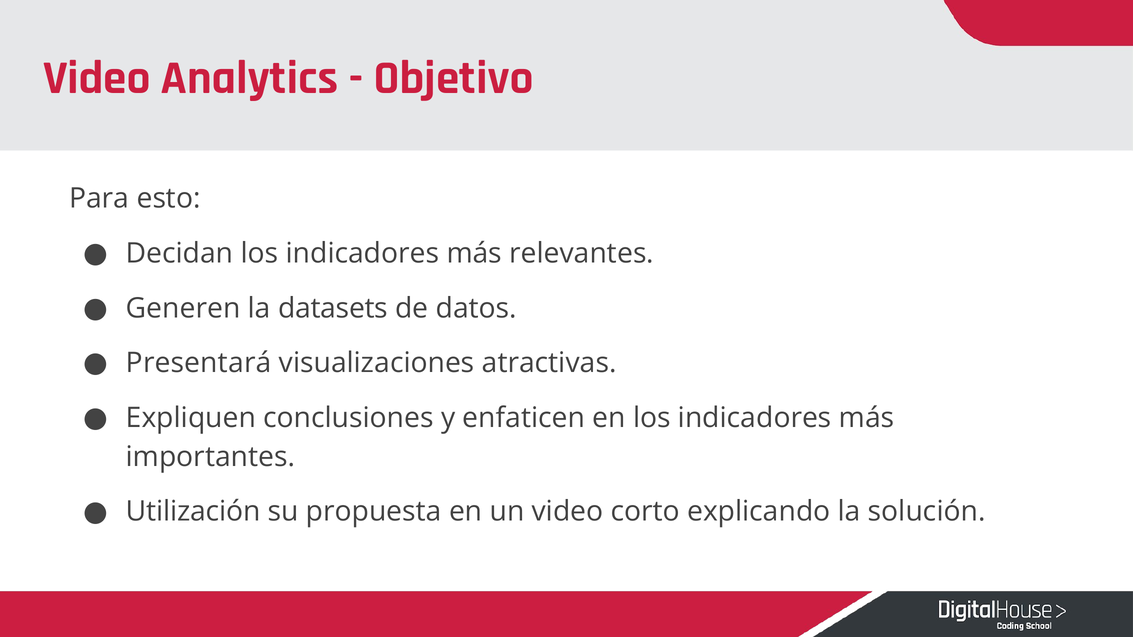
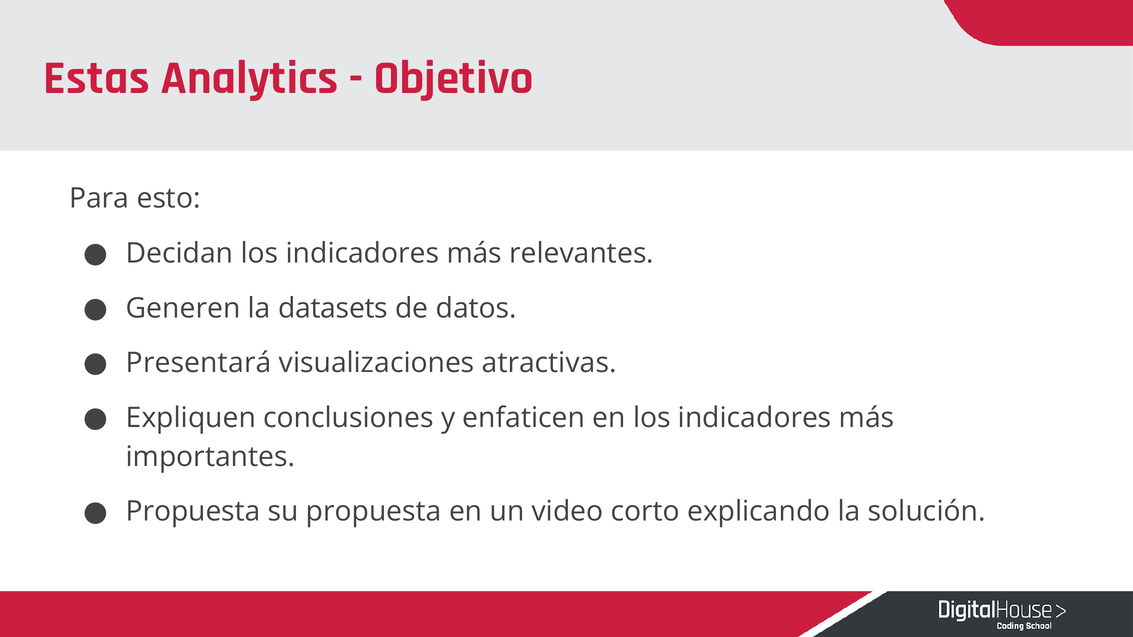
Video: Video -> Estas (97, 78)
Utilización: Utilización -> Propuesta (193, 512)
